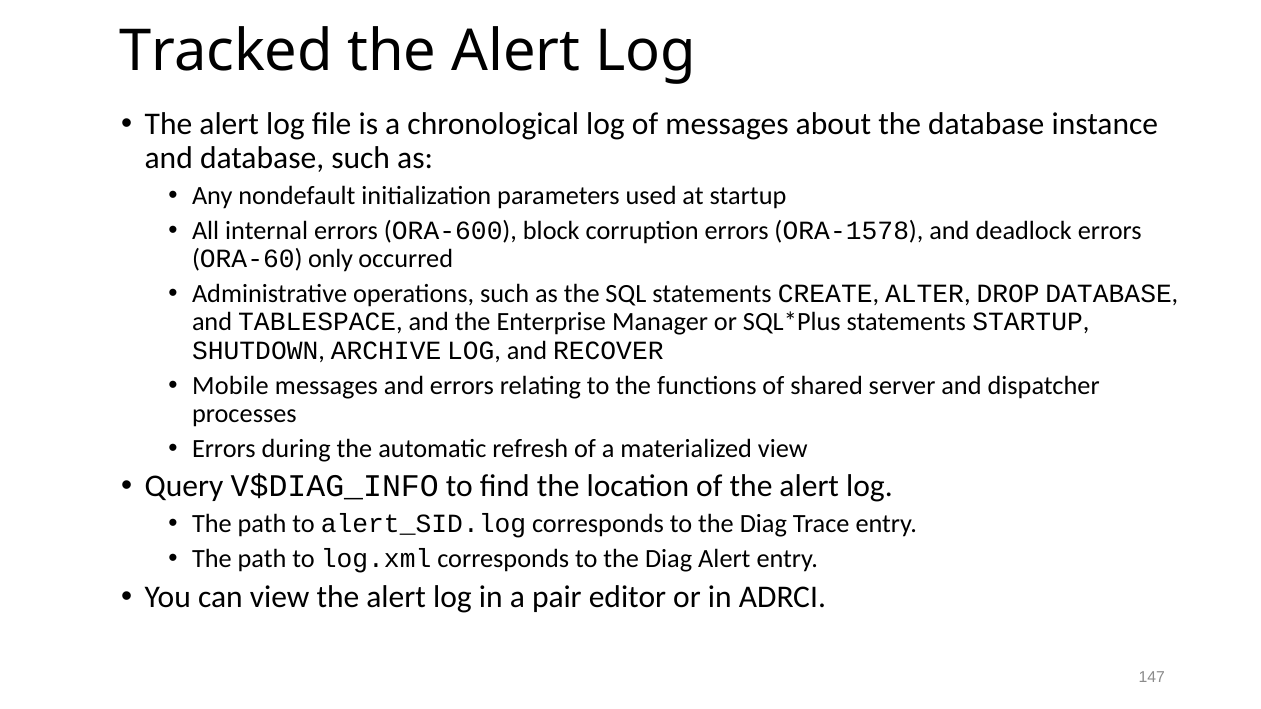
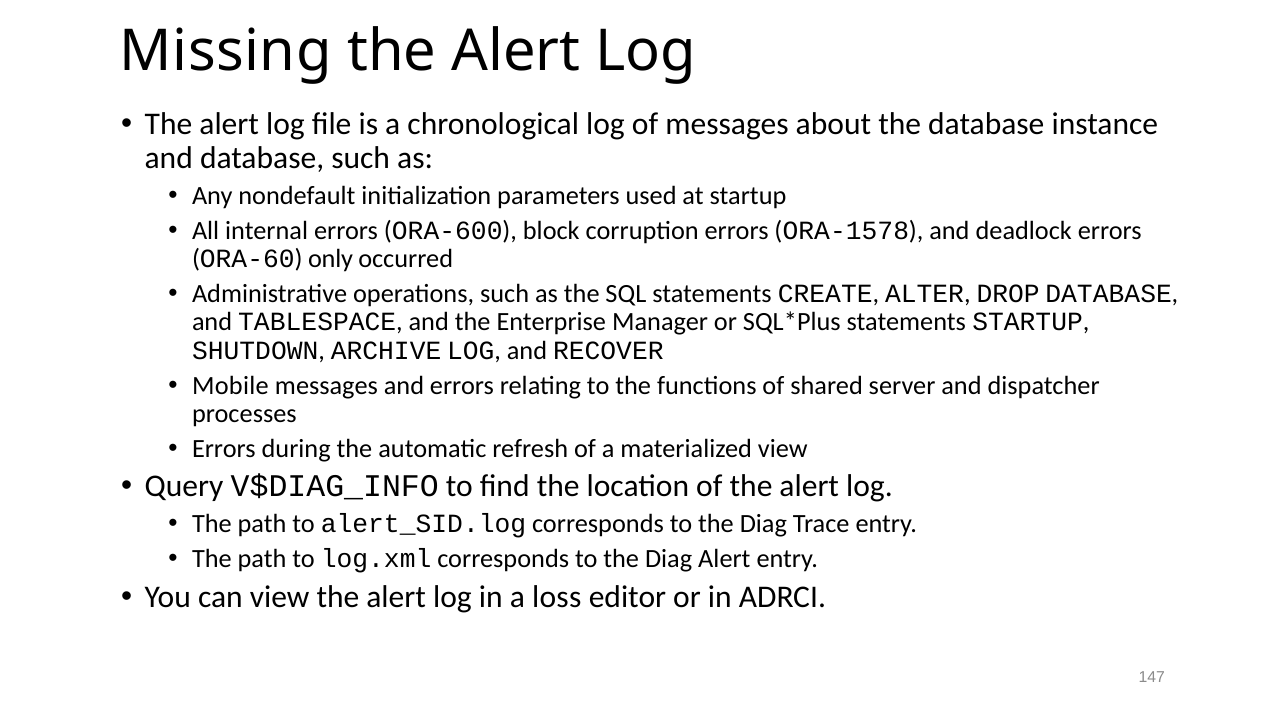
Tracked: Tracked -> Missing (226, 52)
pair: pair -> loss (557, 597)
